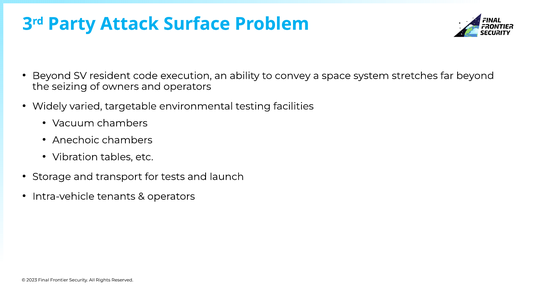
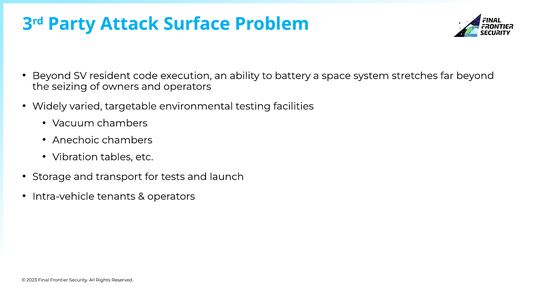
convey: convey -> battery (293, 76)
